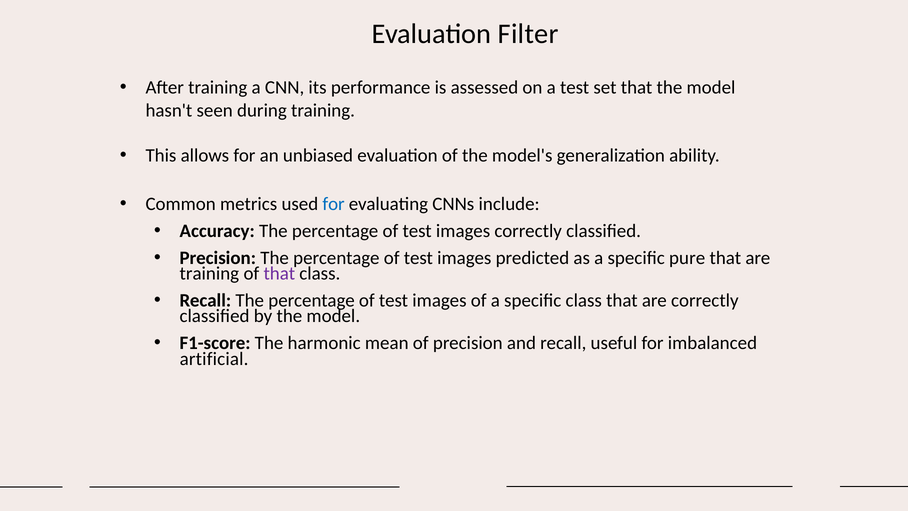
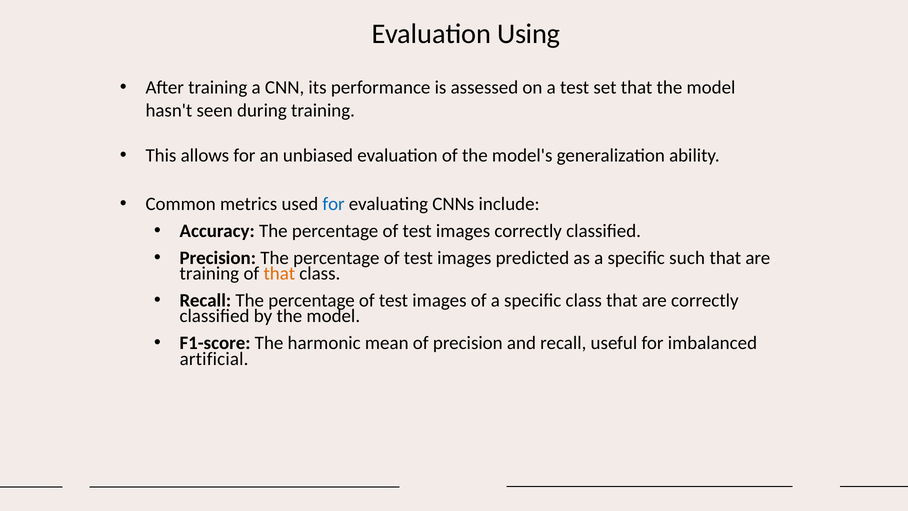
Filter: Filter -> Using (529, 34)
pure: pure -> such (687, 258)
that colour: purple -> orange (279, 273)
